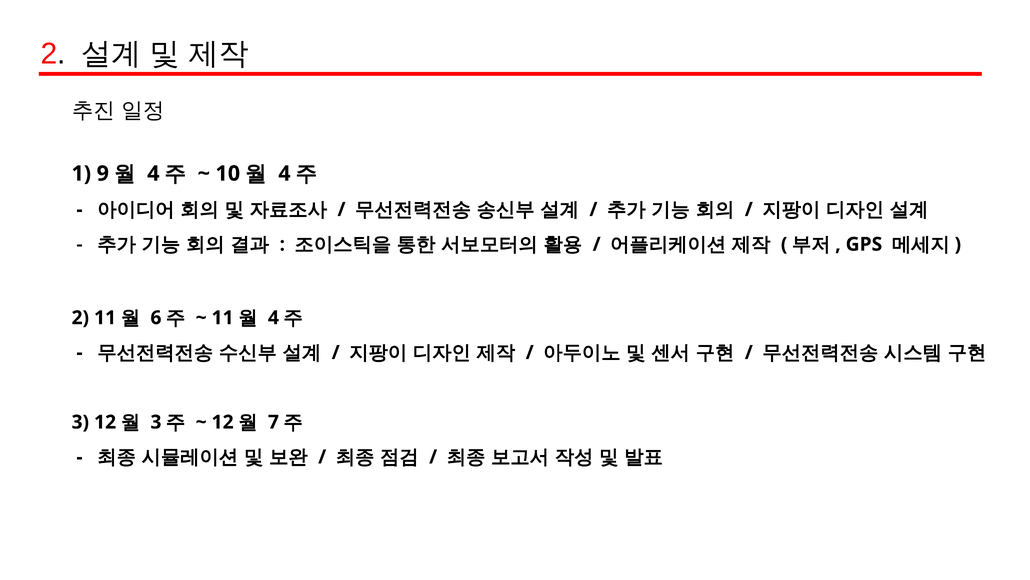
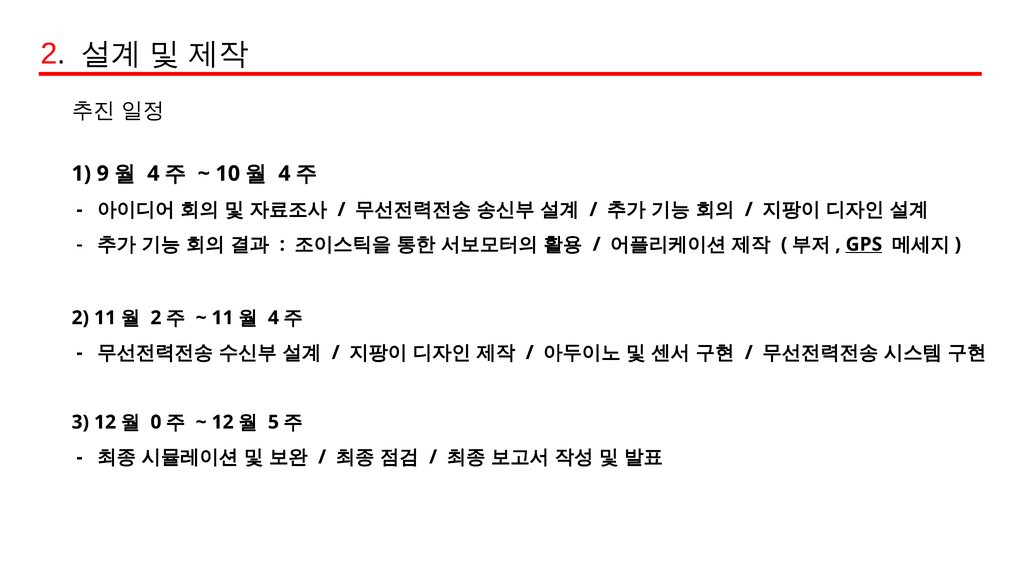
GPS underline: none -> present (864, 244)
6: 6 -> 2 (156, 317)
3: 3 -> 0 (156, 422)
7: 7 -> 5 (273, 422)
